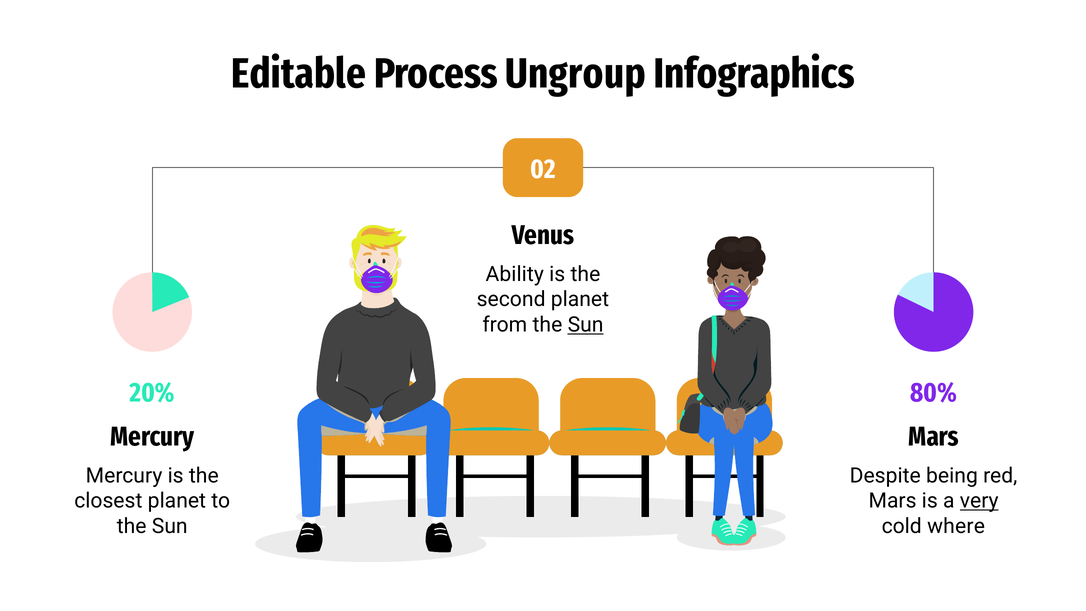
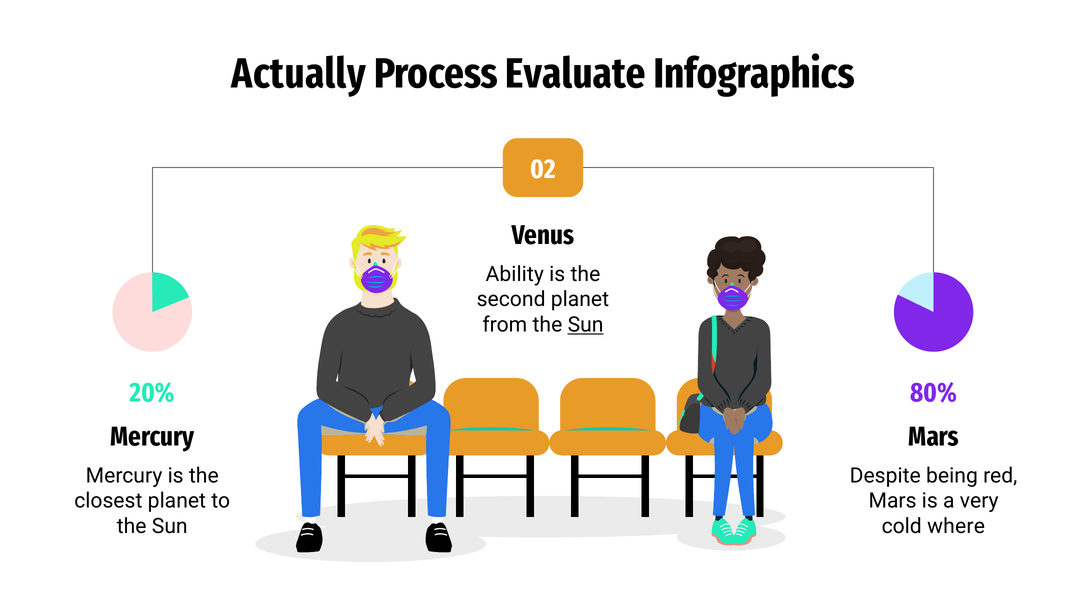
Editable: Editable -> Actually (299, 74)
Ungroup: Ungroup -> Evaluate (576, 74)
very underline: present -> none (979, 501)
